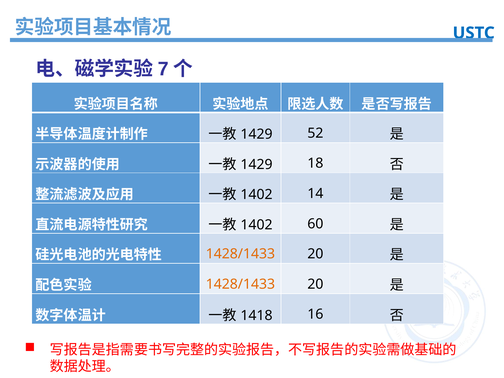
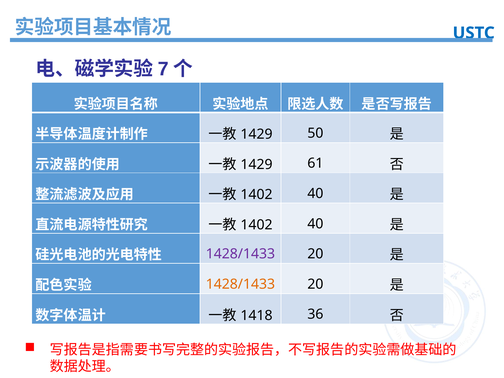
52: 52 -> 50 (315, 133)
18: 18 -> 61 (315, 163)
14: 14 -> 40 (315, 194)
60: 60 -> 40 (315, 224)
1428/1433 colour: orange -> purple (240, 254)
16: 16 -> 36 (315, 314)
